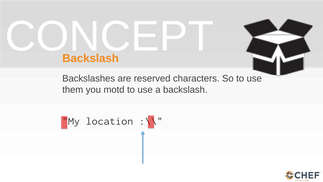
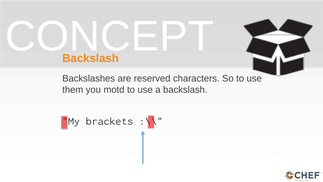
location: location -> brackets (109, 121)
